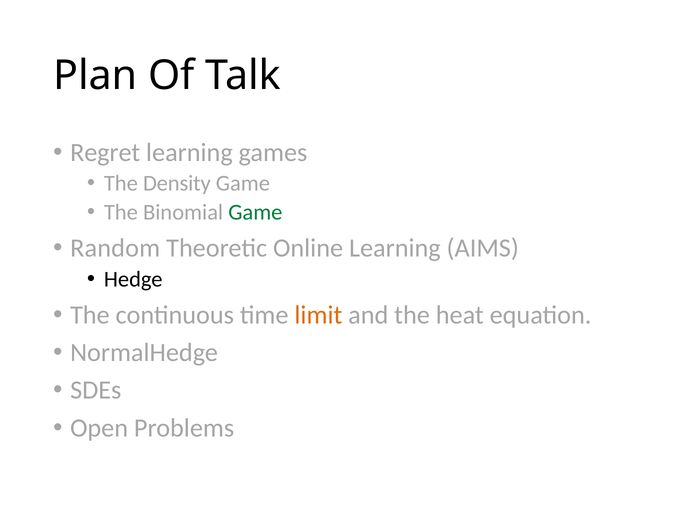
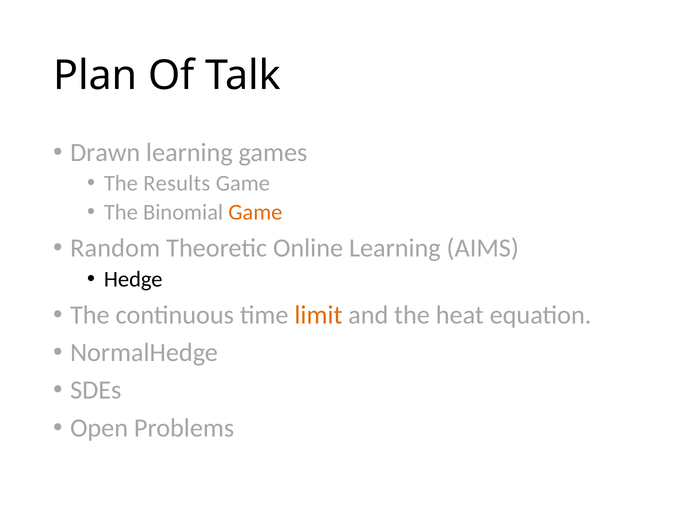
Regret: Regret -> Drawn (105, 152)
Density: Density -> Results (177, 183)
Game colour: green -> orange (255, 212)
